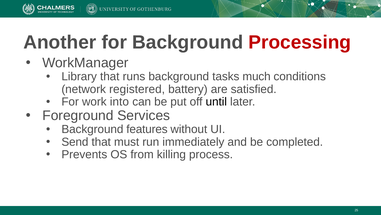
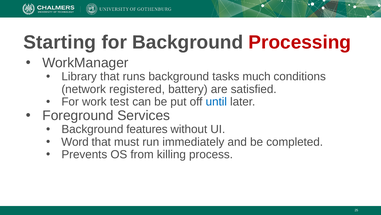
Another: Another -> Starting (60, 42)
into: into -> test (119, 102)
until colour: black -> blue (216, 102)
Send: Send -> Word (75, 142)
